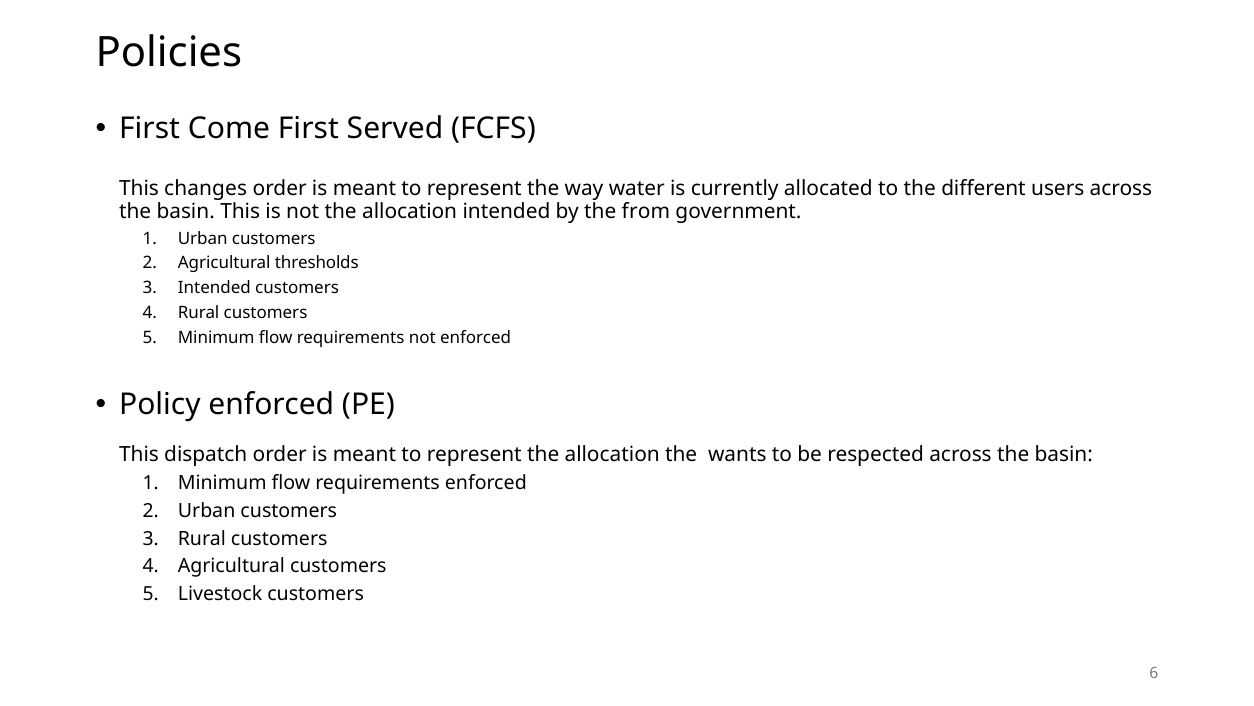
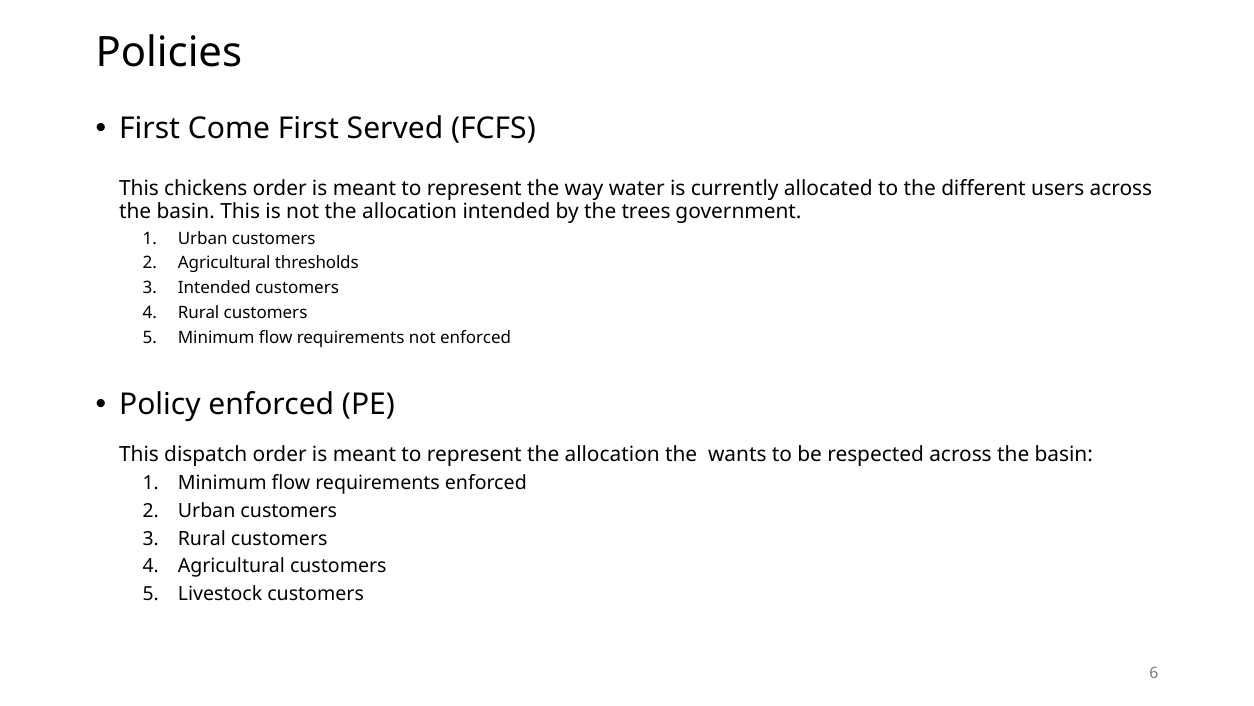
changes: changes -> chickens (206, 189)
from: from -> trees (646, 211)
